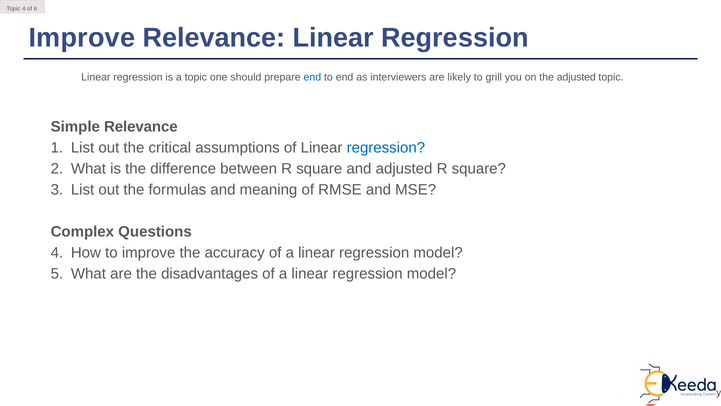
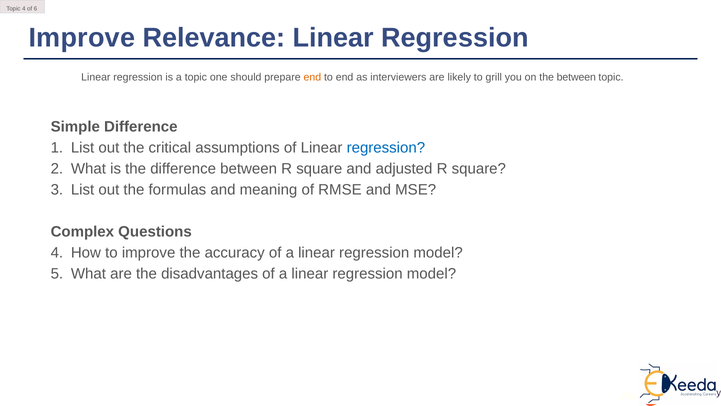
end colour: blue -> orange (312, 77)
the adjusted: adjusted -> between (576, 77)
Simple Relevance: Relevance -> Difference (141, 126)
